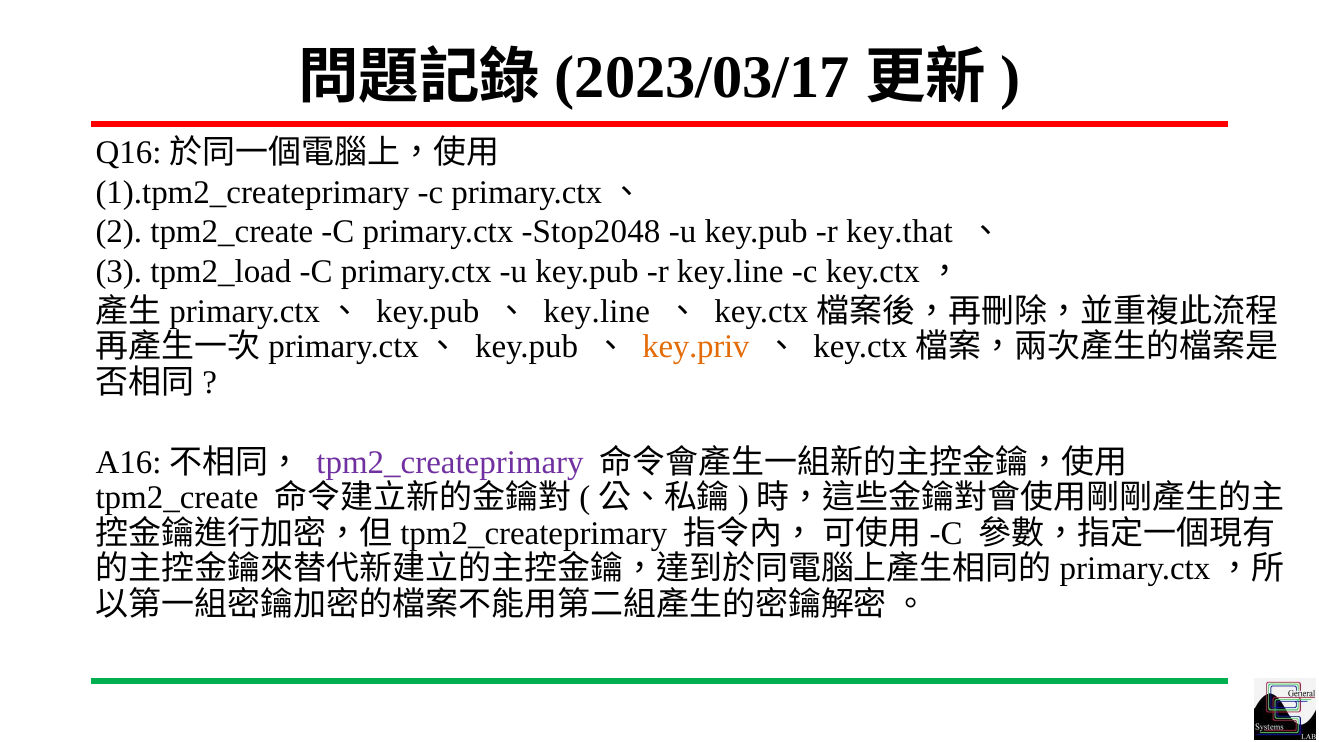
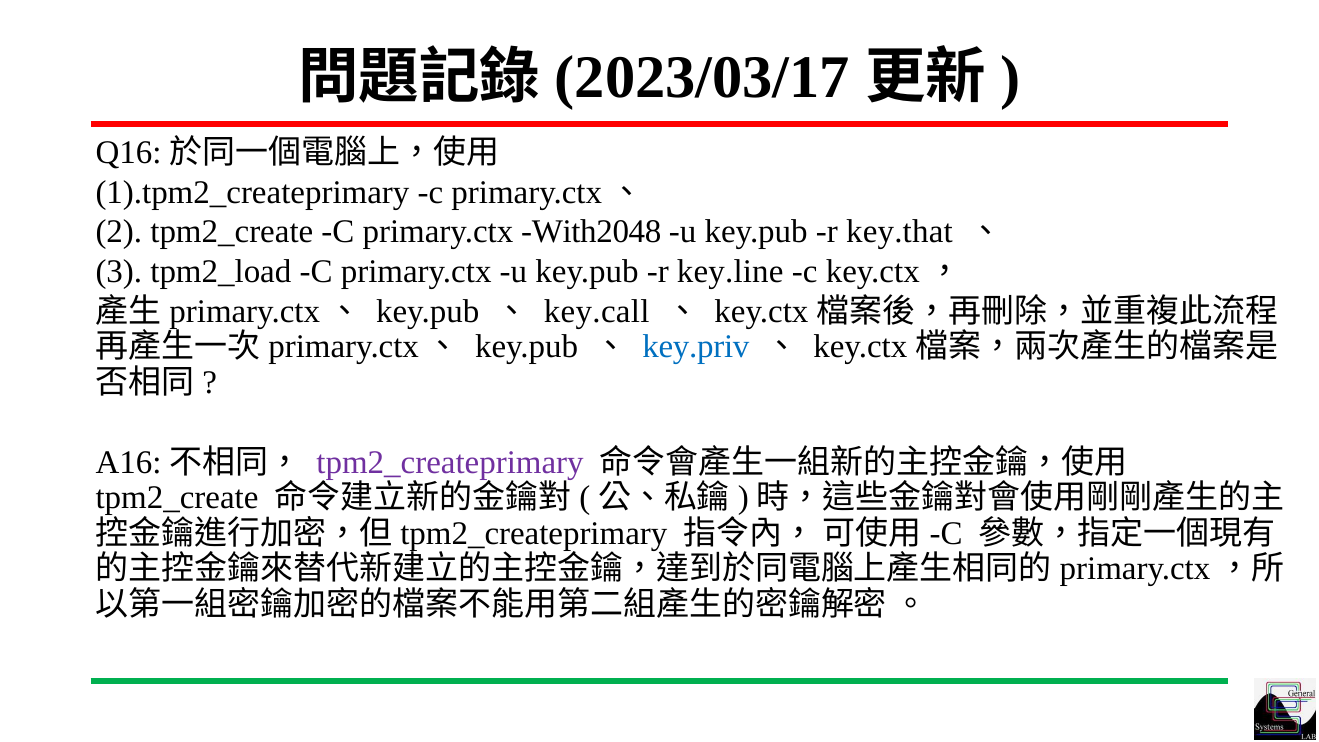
Stop2048: Stop2048 -> With2048 (591, 232)
key.line: key.line -> key.call (597, 311)
key.priv colour: orange -> blue (696, 347)
